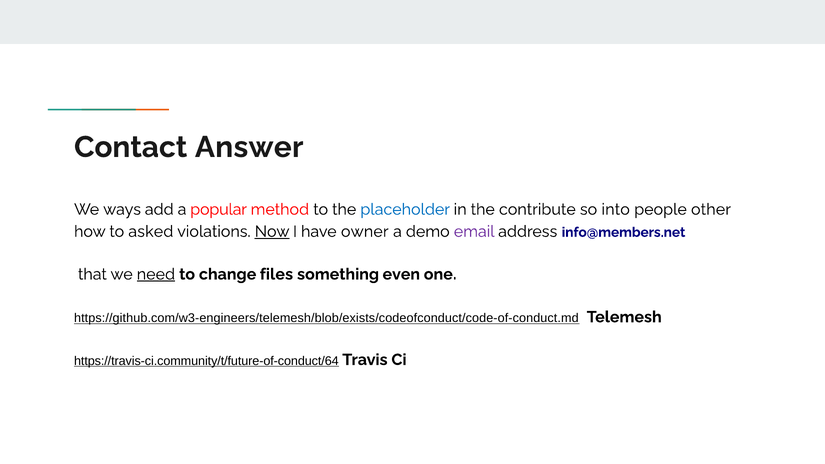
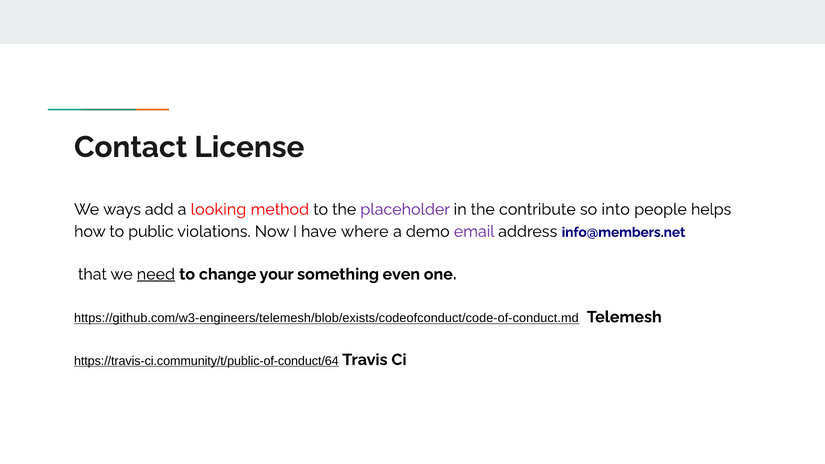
Answer: Answer -> License (249, 147)
popular: popular -> looking (218, 209)
placeholder colour: blue -> purple (405, 209)
other: other -> helps (711, 209)
asked: asked -> public (151, 232)
Now underline: present -> none (272, 232)
owner: owner -> where (365, 232)
files: files -> your (277, 274)
https://travis-ci.community/t/future-of-conduct/64: https://travis-ci.community/t/future-of-conduct/64 -> https://travis-ci.community/t/public-of-conduct/64 (206, 361)
